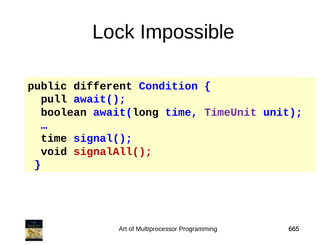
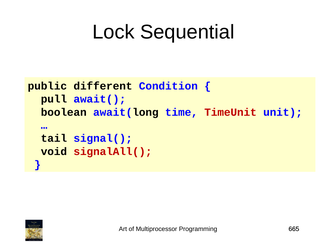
Impossible: Impossible -> Sequential (187, 32)
TimeUnit colour: purple -> red (231, 112)
time: time -> tail (54, 138)
